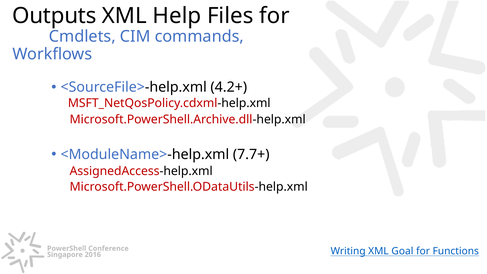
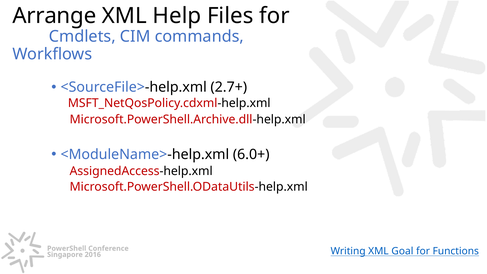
Outputs: Outputs -> Arrange (54, 16)
4.2+: 4.2+ -> 2.7+ (229, 87)
7.7+: 7.7+ -> 6.0+ (251, 154)
